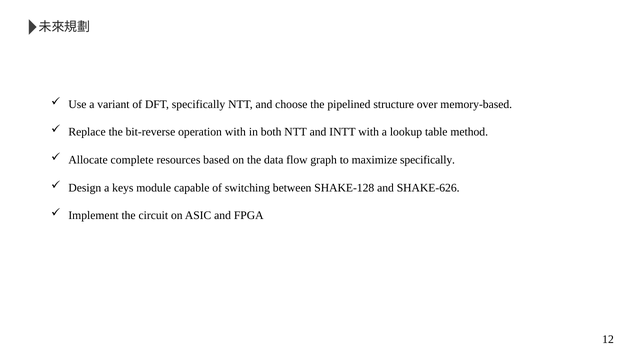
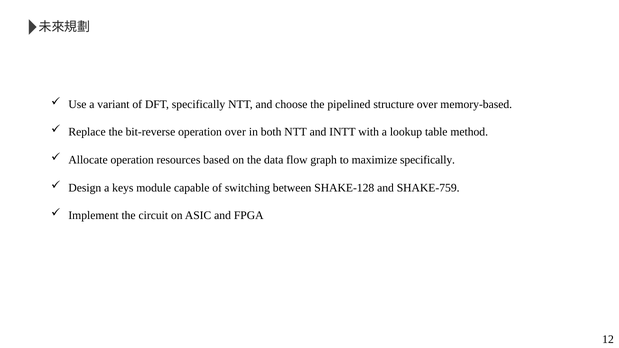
operation with: with -> over (235, 132)
Allocate complete: complete -> operation (132, 160)
SHAKE-626: SHAKE-626 -> SHAKE-759 (428, 188)
